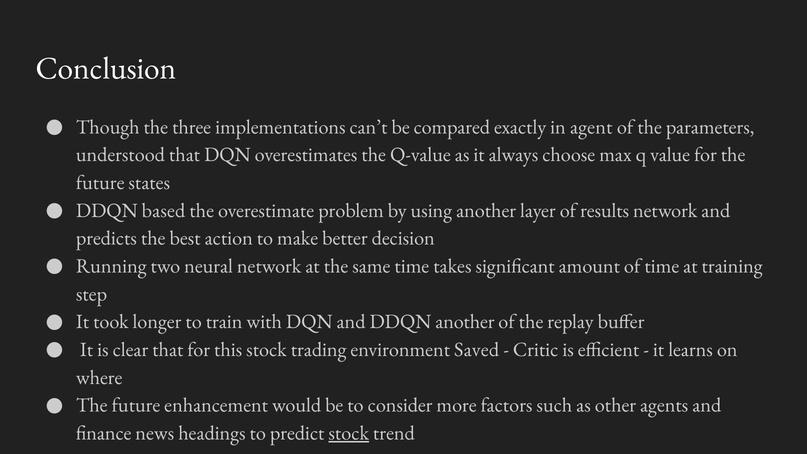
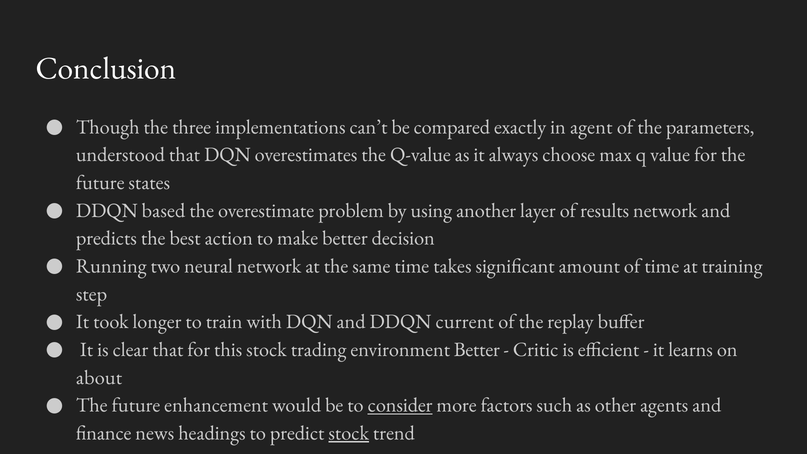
DDQN another: another -> current (465, 322)
environment Saved: Saved -> Better (477, 350)
where: where -> about (99, 377)
consider underline: none -> present (400, 405)
